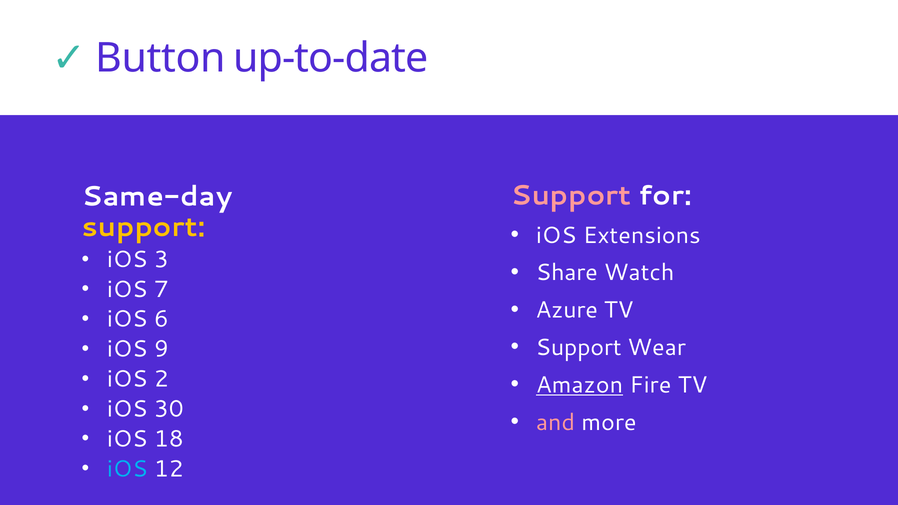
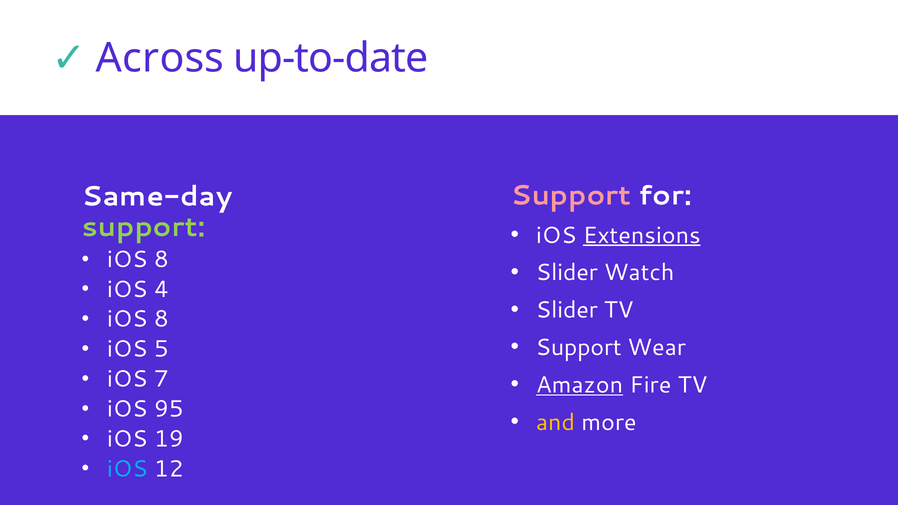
Button: Button -> Across (160, 58)
support colour: yellow -> light green (143, 227)
Extensions underline: none -> present (642, 235)
3: 3 -> 8 (161, 260)
Share: Share -> Slider (567, 273)
7: 7 -> 4 (161, 289)
Azure: Azure -> Slider (567, 310)
6: 6 -> 8 (161, 319)
9: 9 -> 5 (161, 349)
2: 2 -> 7 (161, 379)
30: 30 -> 95 (169, 409)
and colour: pink -> yellow (555, 422)
18: 18 -> 19 (169, 439)
